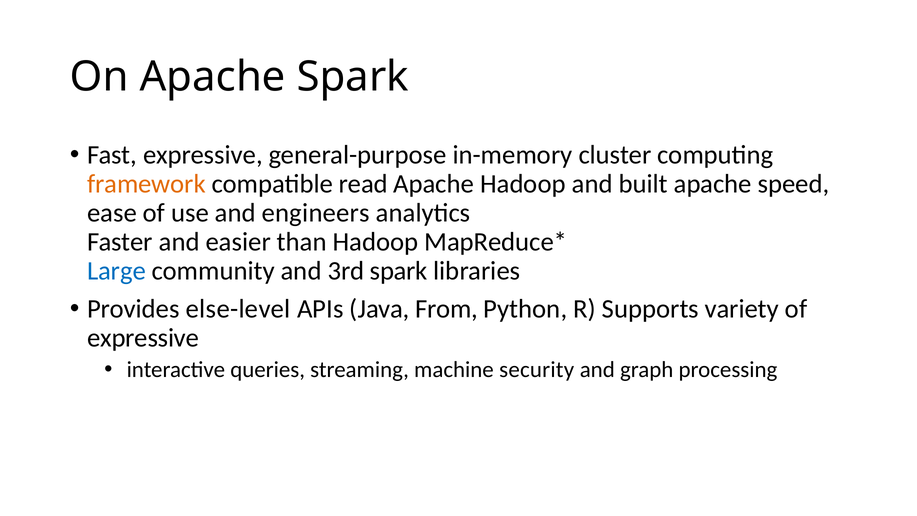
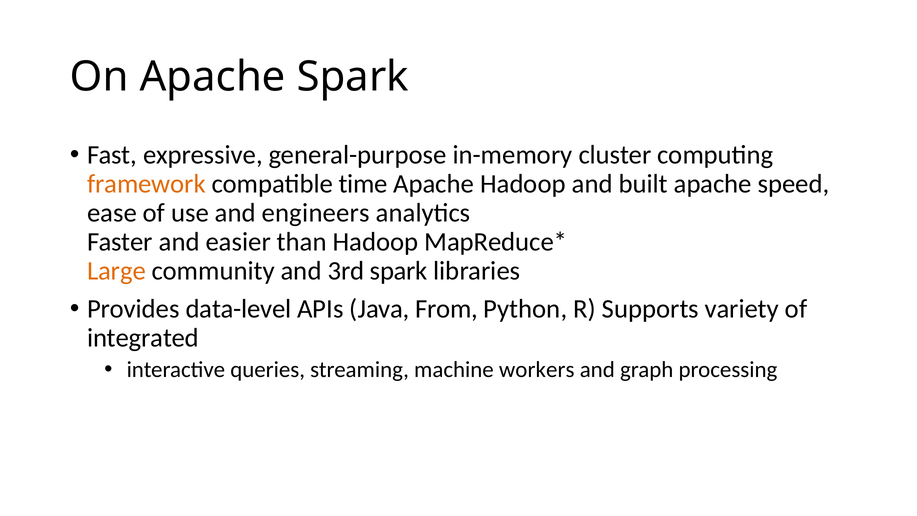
read: read -> time (363, 184)
Large colour: blue -> orange (116, 271)
else-level: else-level -> data-level (238, 309)
expressive: expressive -> integrated (143, 338)
security: security -> workers (537, 370)
